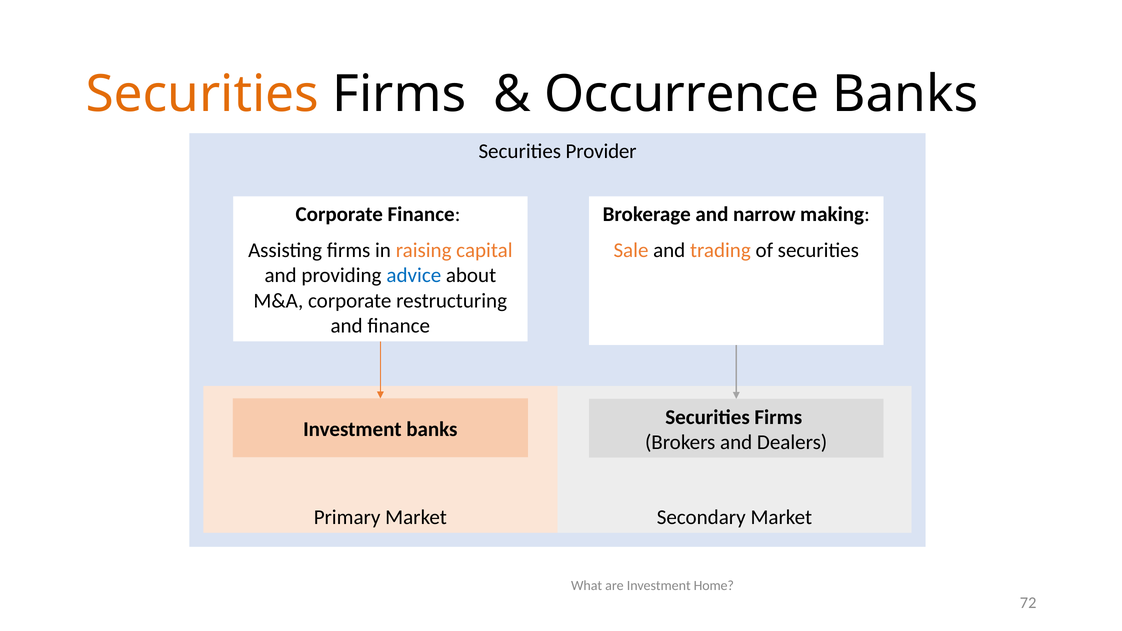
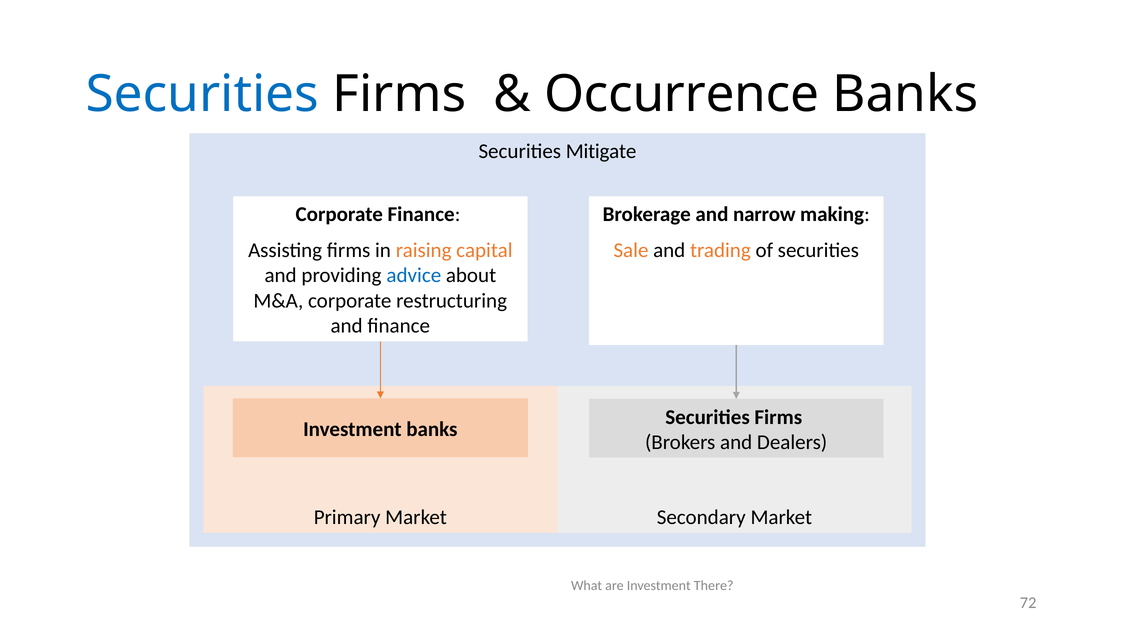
Securities colour: orange -> blue (202, 94)
Provider: Provider -> Mitigate (601, 151)
Home: Home -> There (714, 586)
